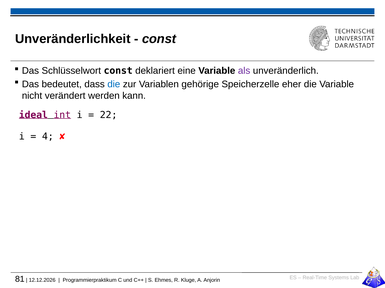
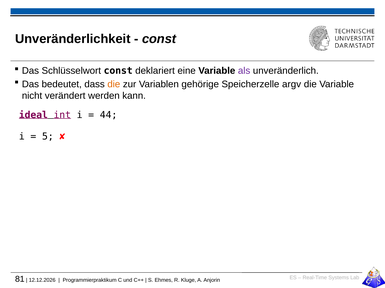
die colour: blue -> orange (114, 84)
eher: eher -> argv (292, 84)
22: 22 -> 44 (109, 115)
4: 4 -> 5 (48, 137)
